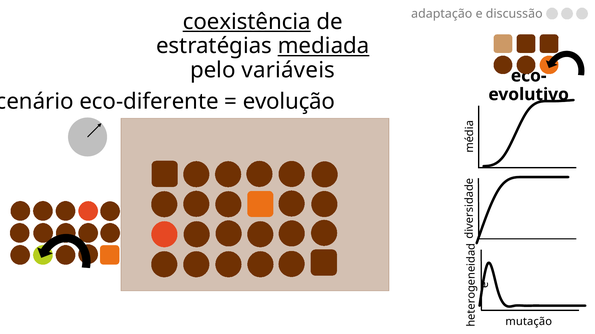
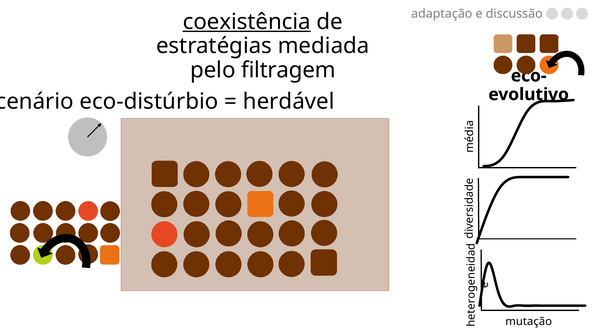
mediada underline: present -> none (324, 46)
variáveis: variáveis -> filtragem (288, 70)
eco-diferente: eco-diferente -> eco-distúrbio (149, 102)
evolução: evolução -> herdável (289, 102)
